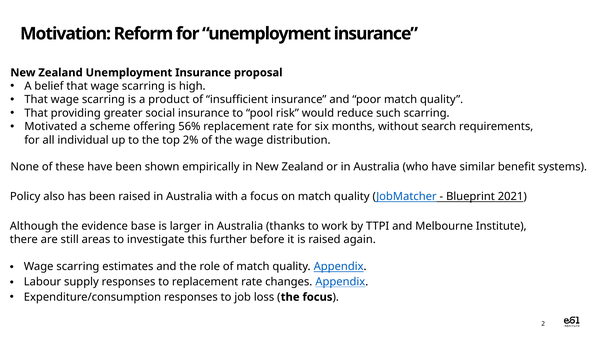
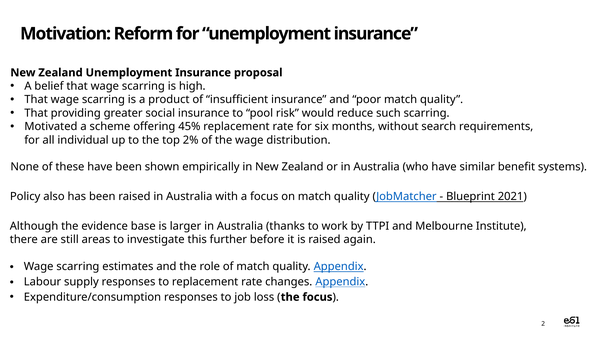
56%: 56% -> 45% (189, 126)
